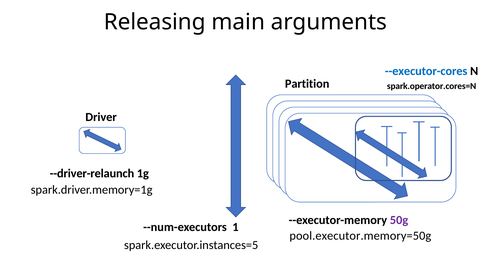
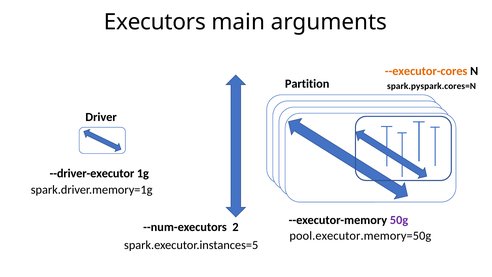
Releasing: Releasing -> Executors (155, 22)
--executor-cores colour: blue -> orange (426, 71)
spark.operator.cores=N: spark.operator.cores=N -> spark.pyspark.cores=N (432, 86)
--driver-relaunch: --driver-relaunch -> --driver-executor (92, 173)
1: 1 -> 2 (236, 227)
